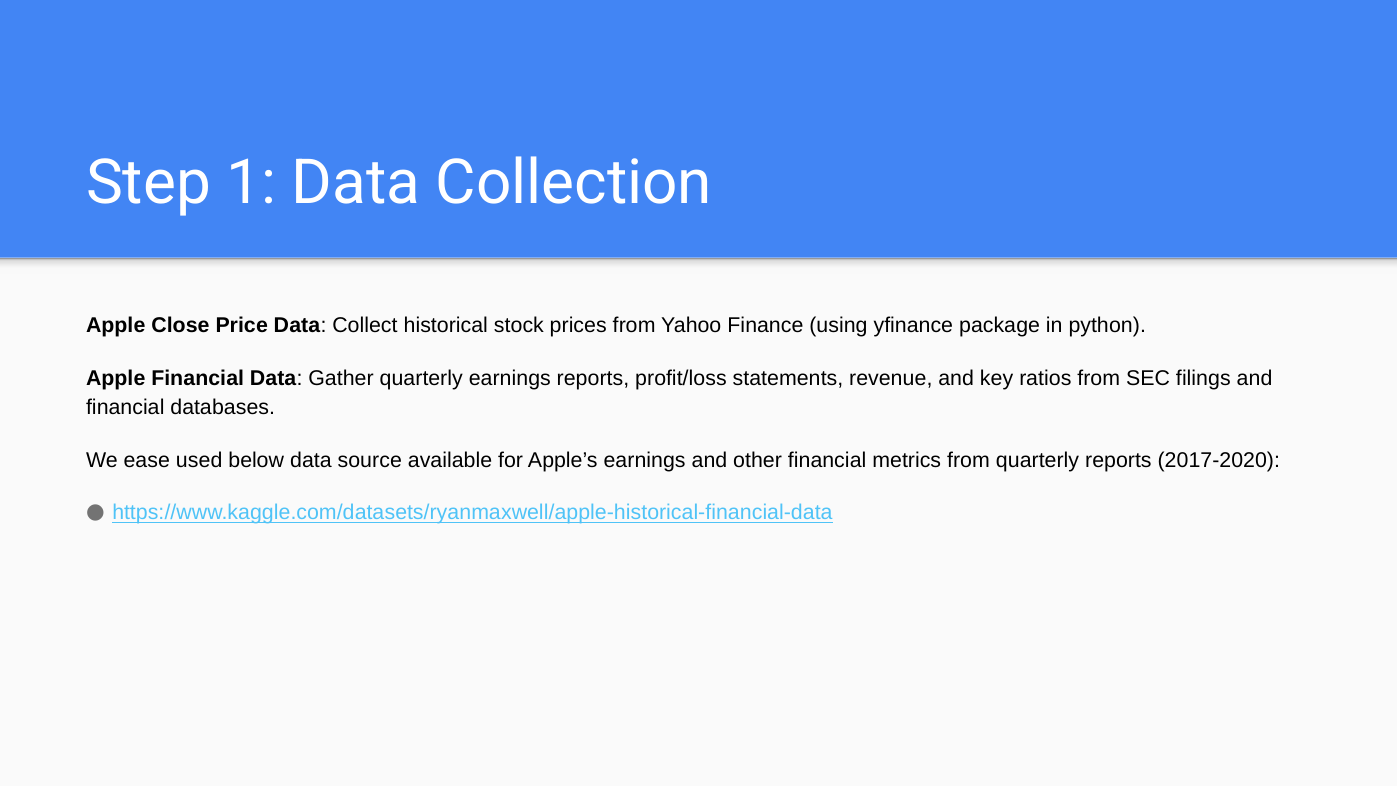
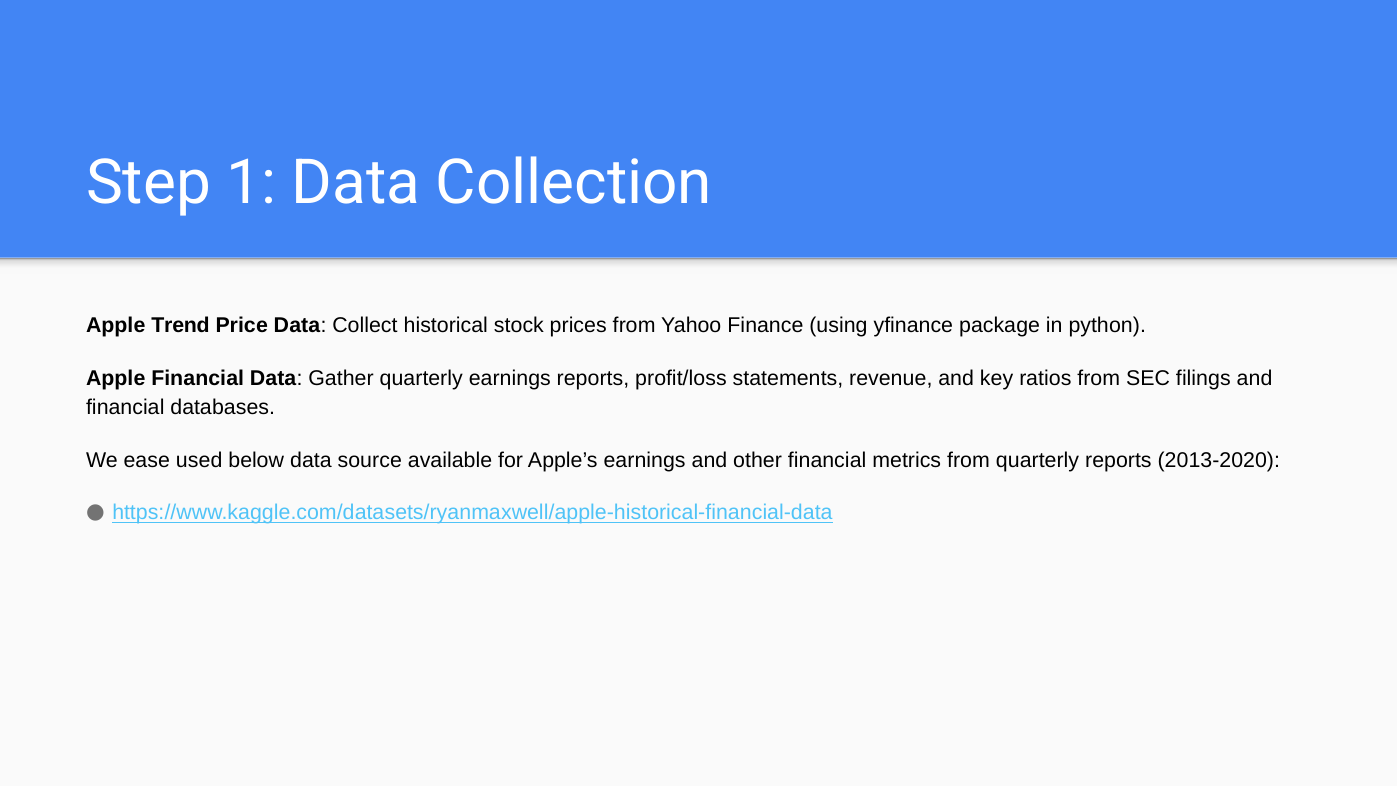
Close: Close -> Trend (181, 325)
2017-2020: 2017-2020 -> 2013-2020 (1219, 460)
